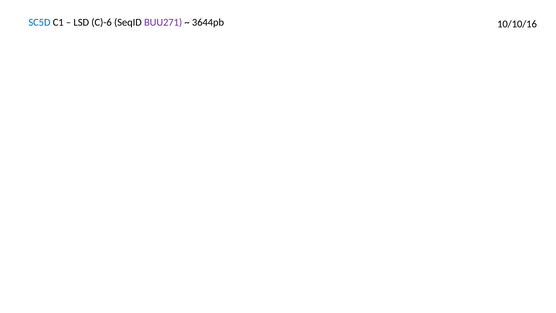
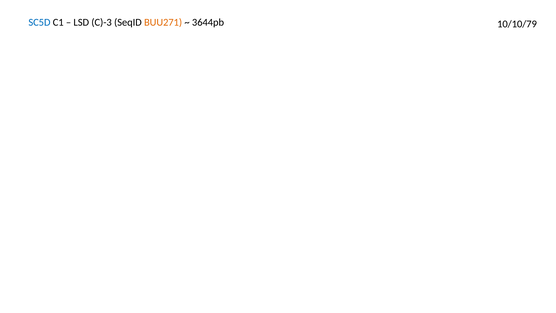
C)-6: C)-6 -> C)-3 (102, 22)
BUU271 colour: purple -> orange (163, 22)
10/10/16: 10/10/16 -> 10/10/79 (517, 24)
